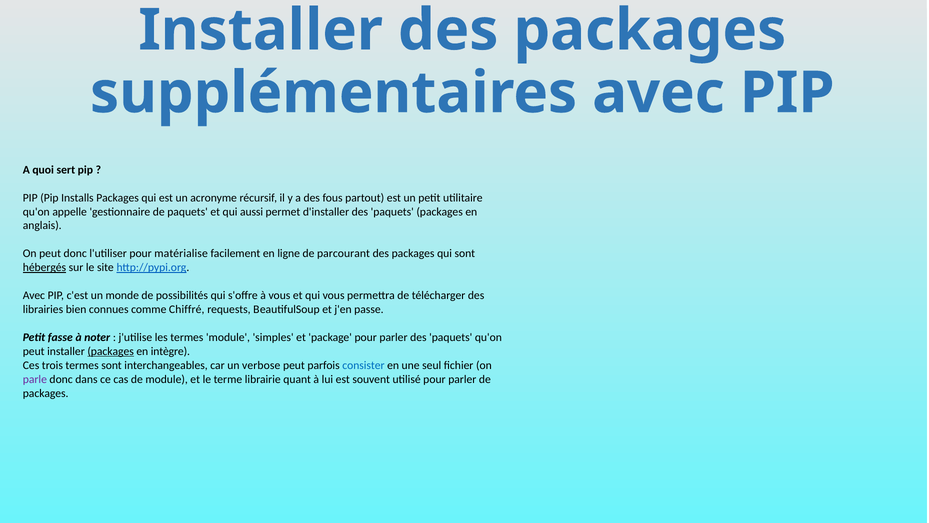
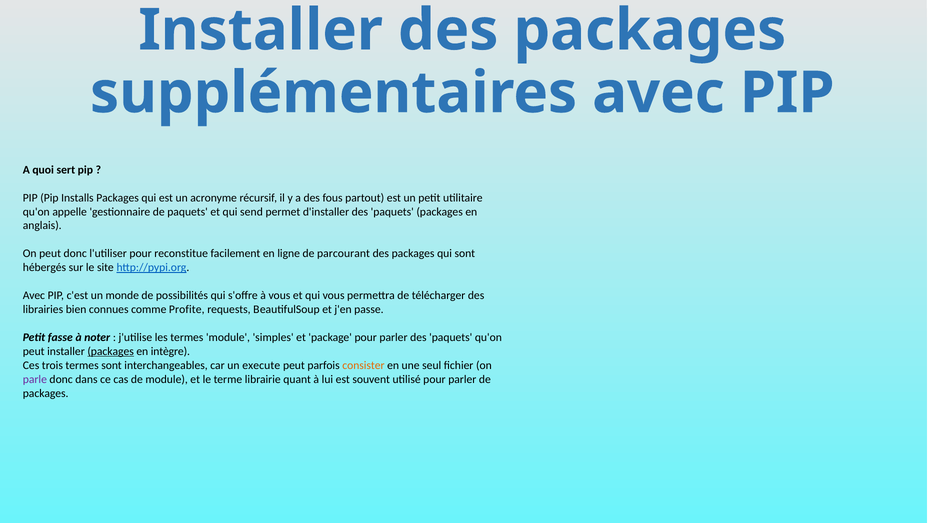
aussi: aussi -> send (251, 212)
matérialise: matérialise -> reconstitue (181, 253)
hébergés underline: present -> none (44, 267)
Chiffré: Chiffré -> Profite (187, 309)
verbose: verbose -> execute (261, 365)
consister colour: blue -> orange (363, 365)
